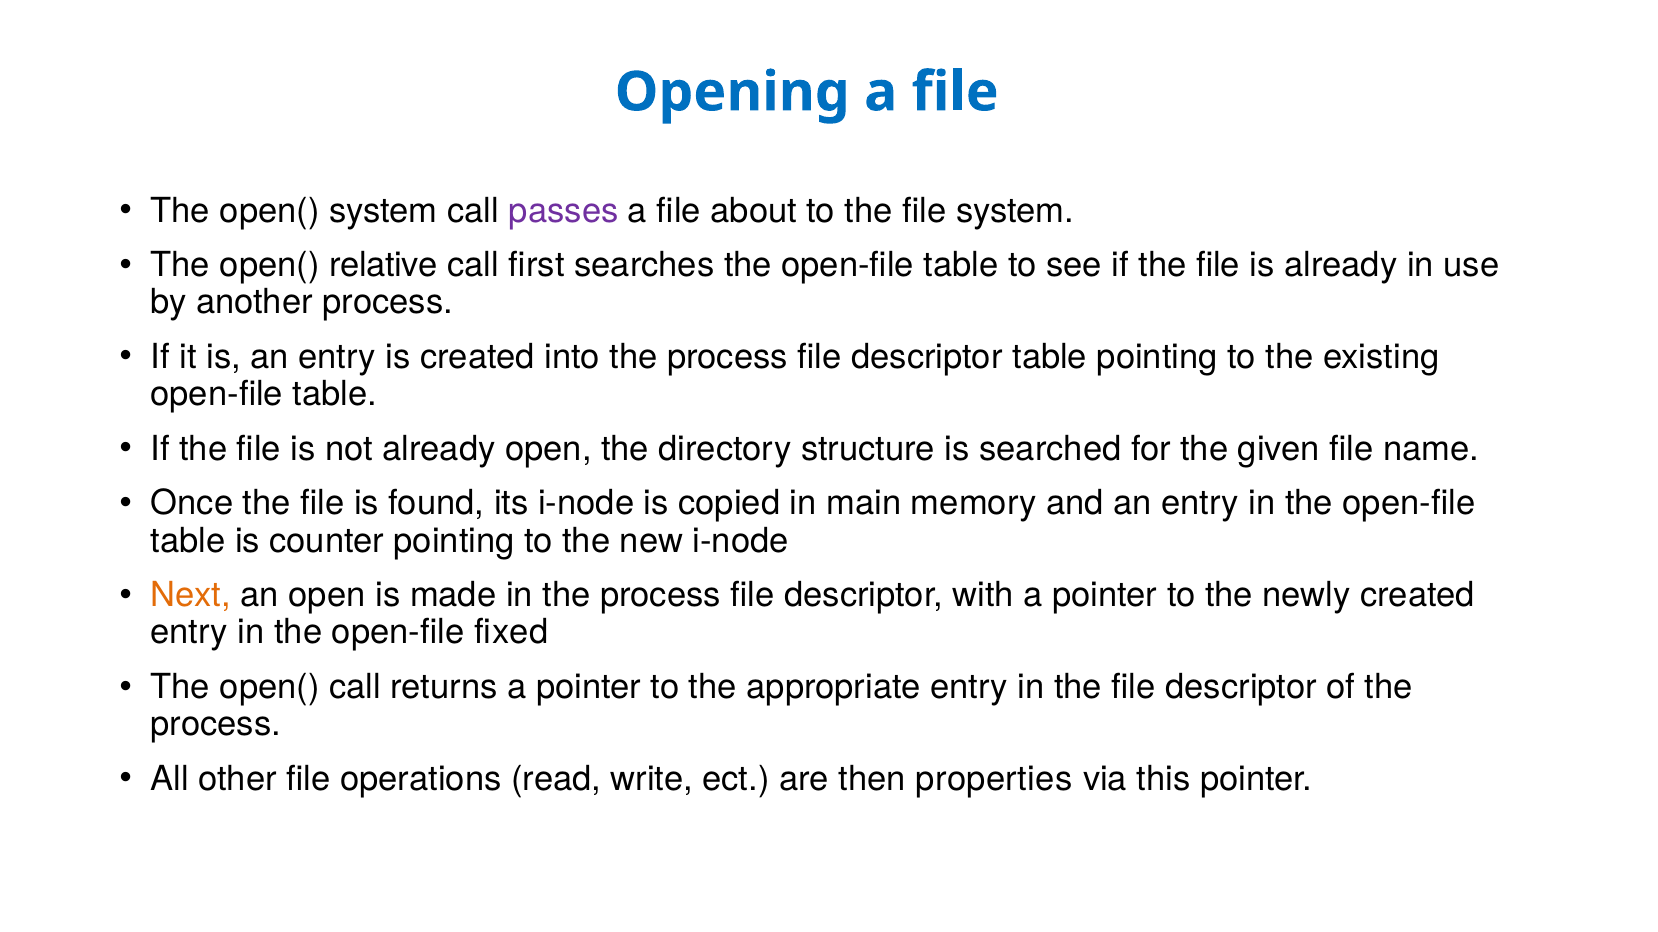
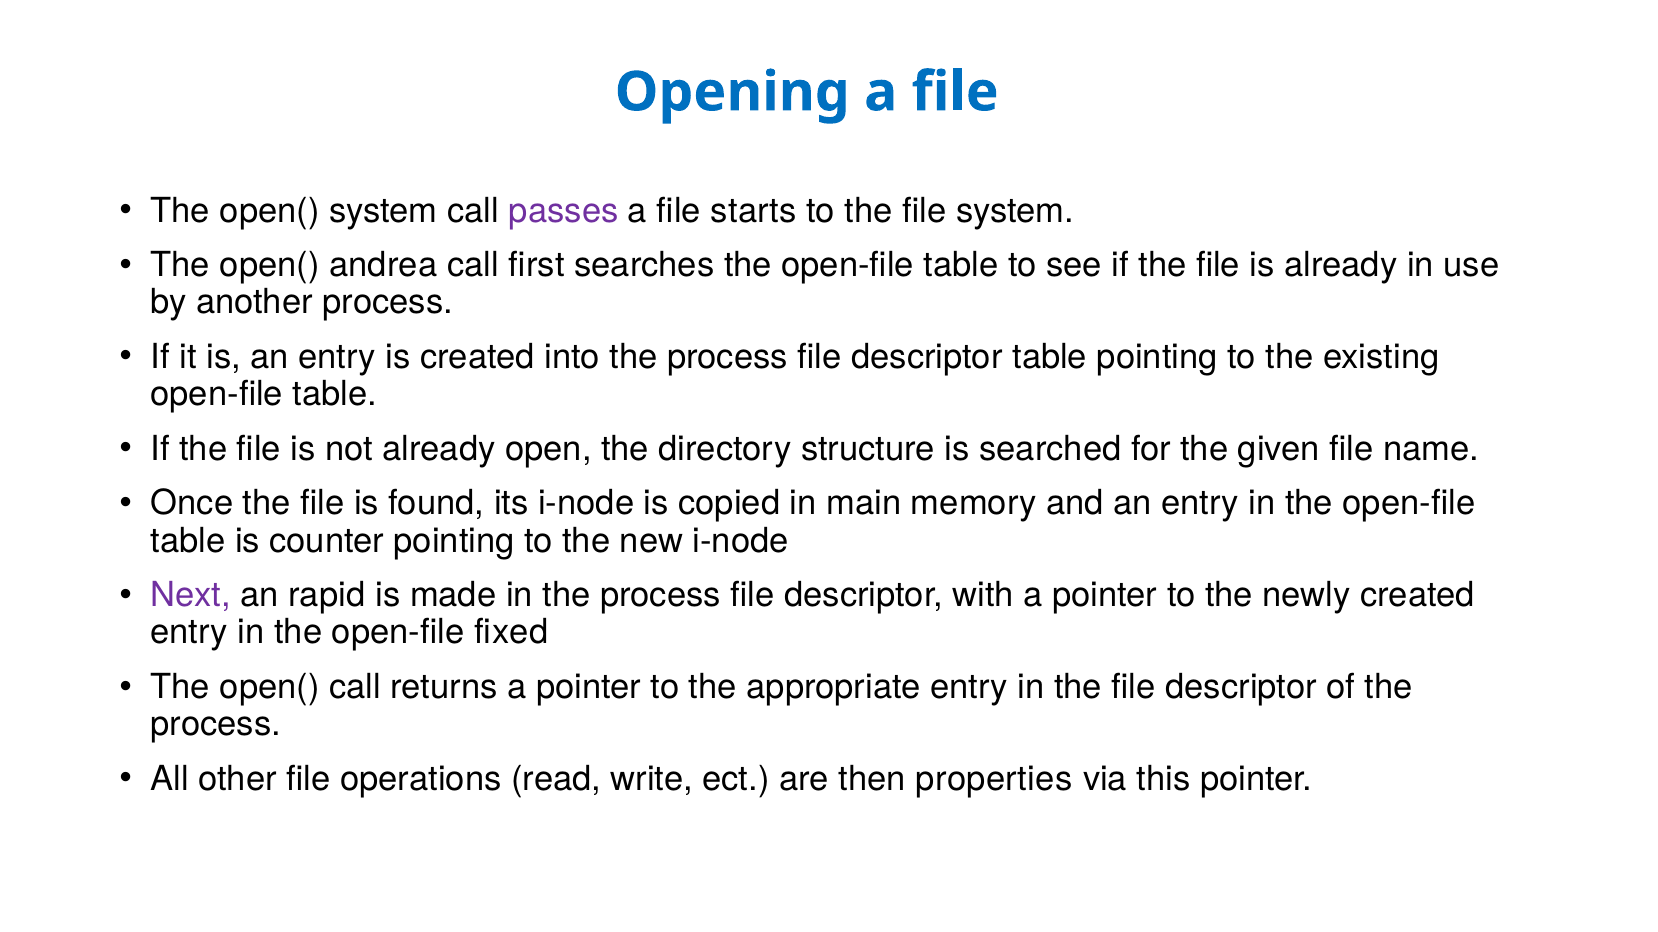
about: about -> starts (754, 211)
relative: relative -> andrea (383, 265)
Next colour: orange -> purple (191, 596)
an open: open -> rapid (327, 596)
